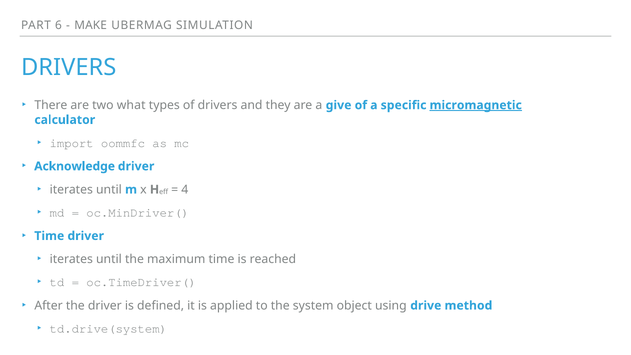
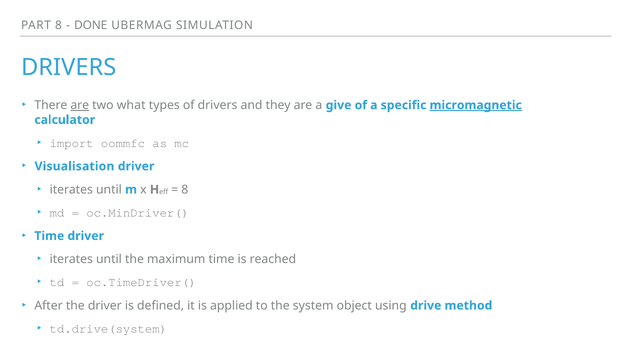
PART 6: 6 -> 8 (58, 25)
MAKE: MAKE -> DONE (91, 25)
are underline: none -> present (80, 105)
Acknowledge: Acknowledge -> Visualisation (74, 166)
4: 4 -> 8 (185, 189)
